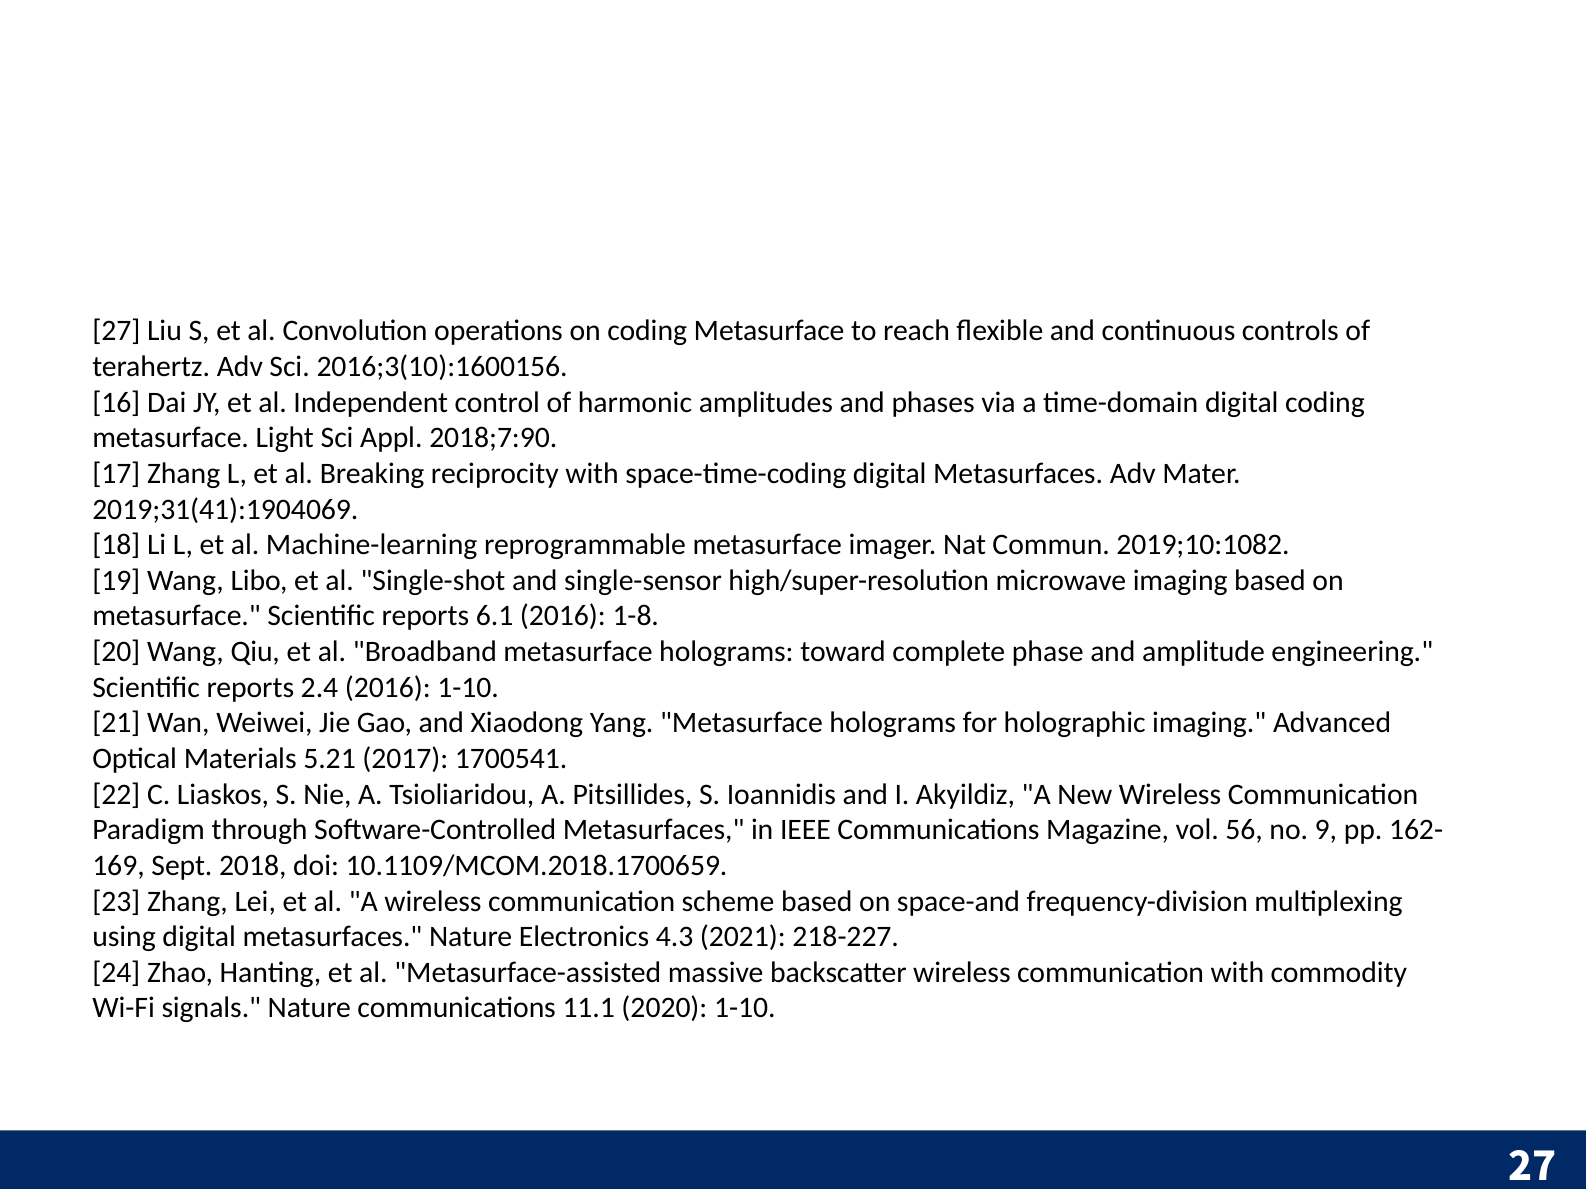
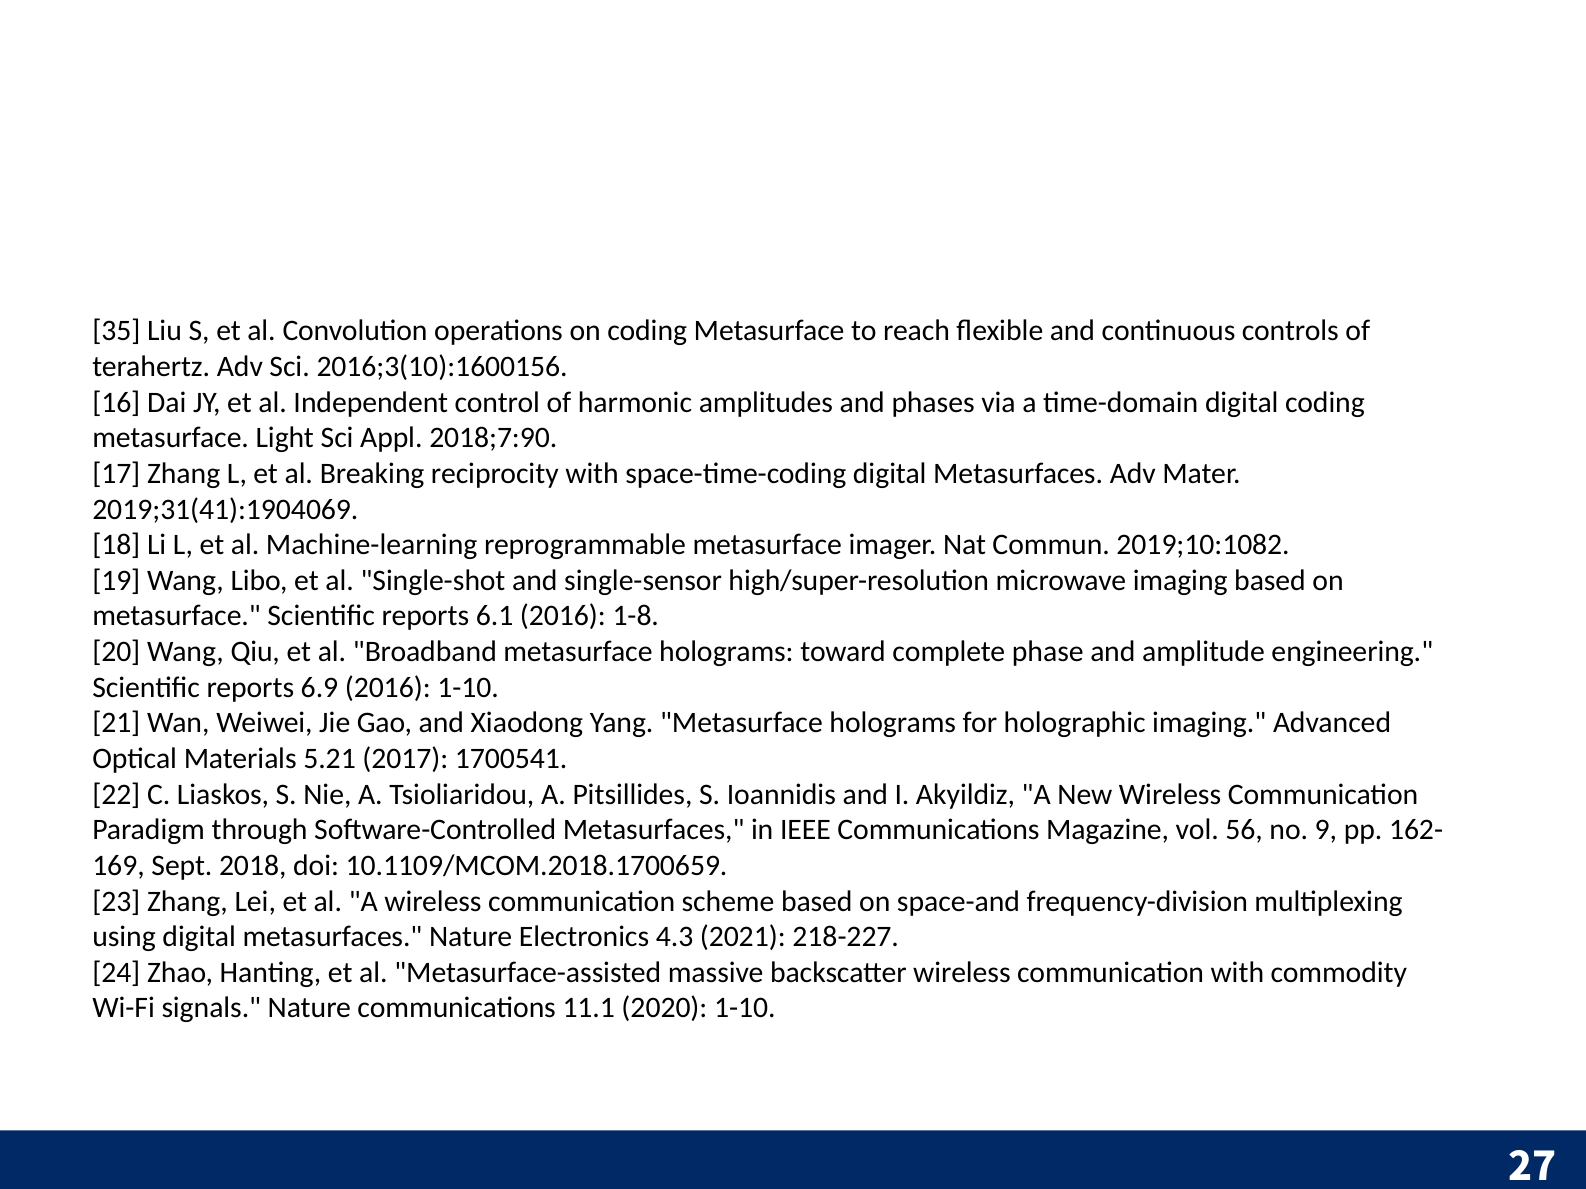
27: 27 -> 35 (116, 331)
2.4: 2.4 -> 6.9 (319, 688)
